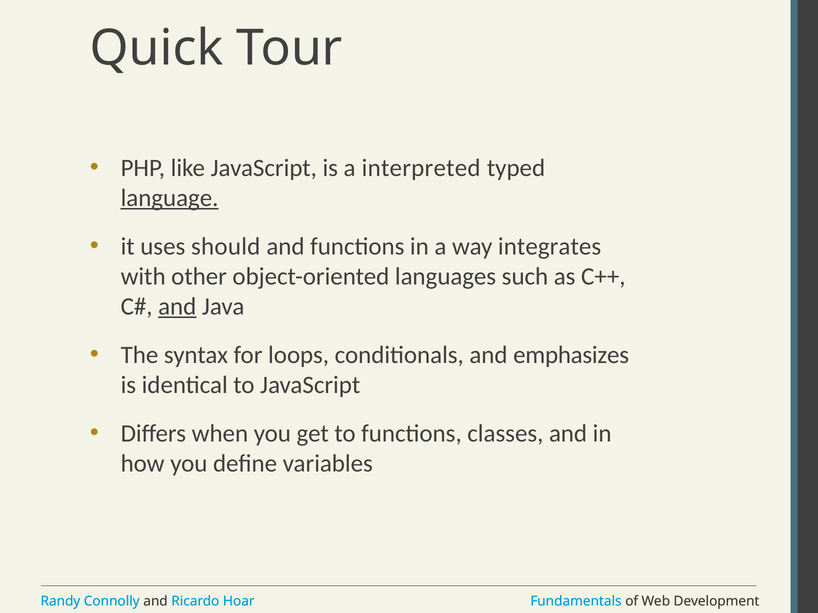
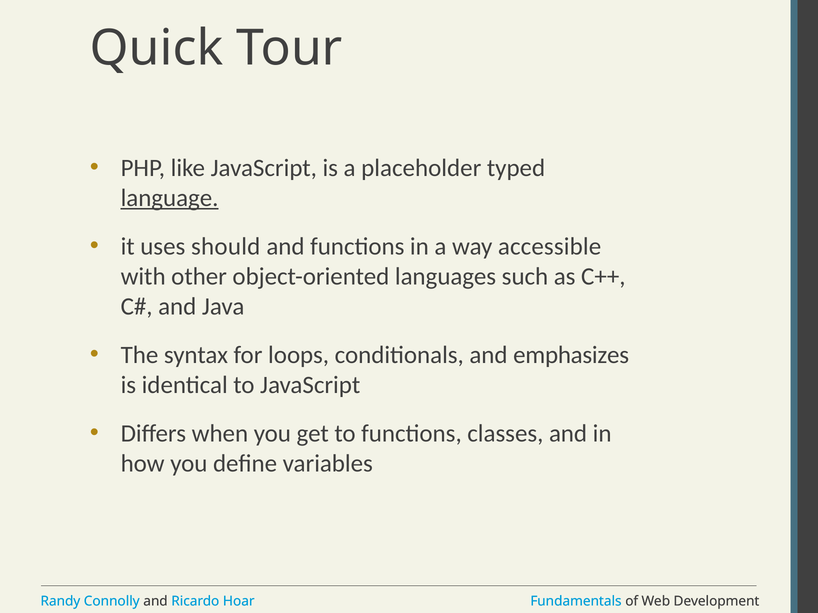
interpreted: interpreted -> placeholder (421, 168)
integrates: integrates -> accessible (550, 247)
and underline: present -> none (177, 307)
